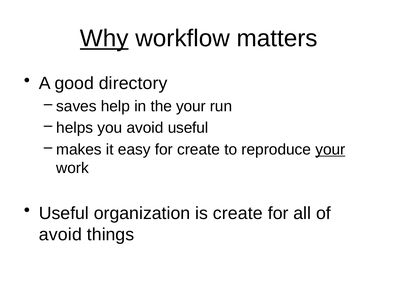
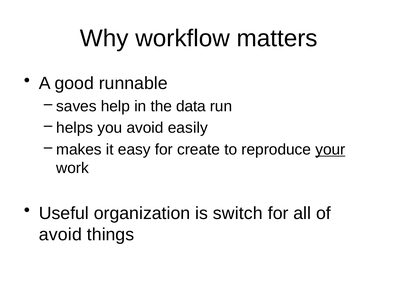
Why underline: present -> none (104, 39)
directory: directory -> runnable (133, 83)
the your: your -> data (191, 106)
avoid useful: useful -> easily (188, 128)
is create: create -> switch (238, 214)
